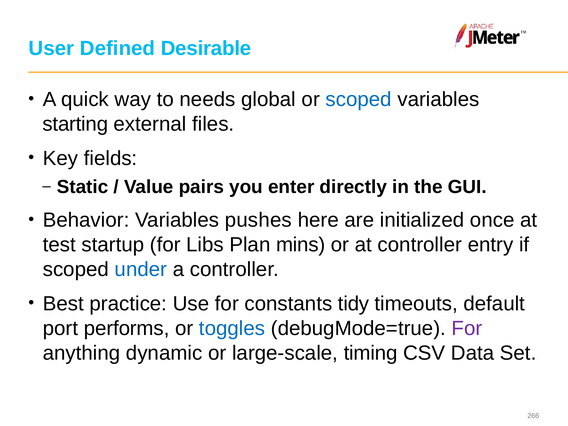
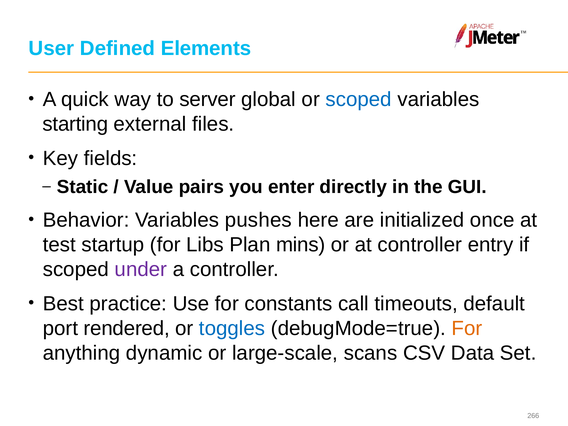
Desirable: Desirable -> Elements (206, 48)
needs: needs -> server (208, 100)
under colour: blue -> purple (141, 269)
tidy: tidy -> call (353, 304)
performs: performs -> rendered (127, 328)
For colour: purple -> orange (467, 328)
timing: timing -> scans (371, 353)
